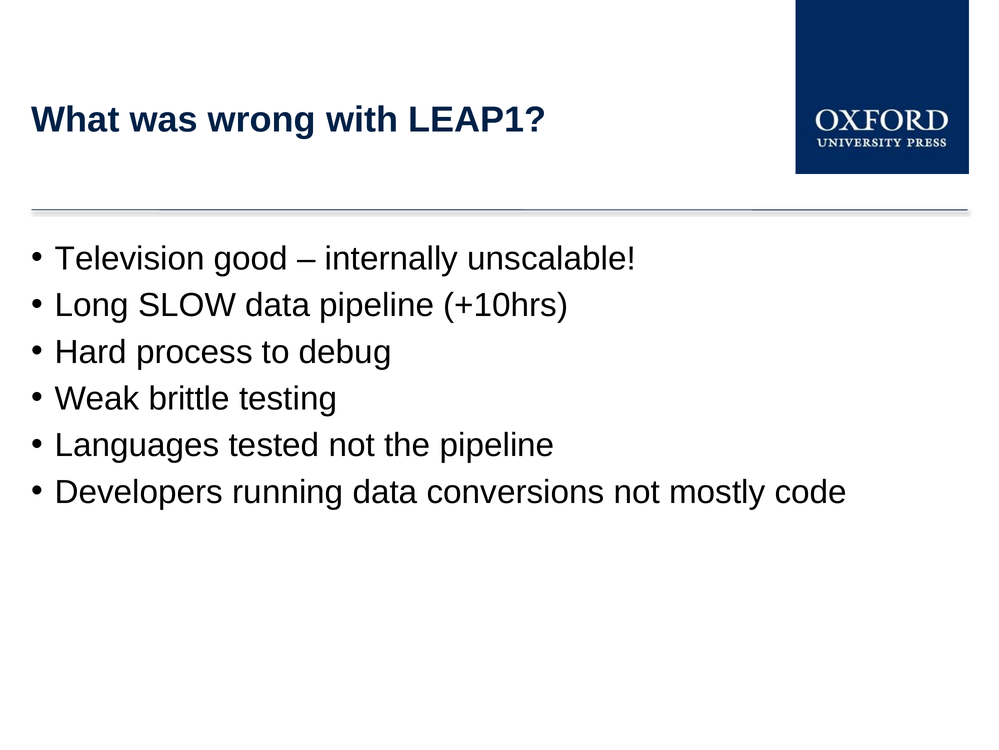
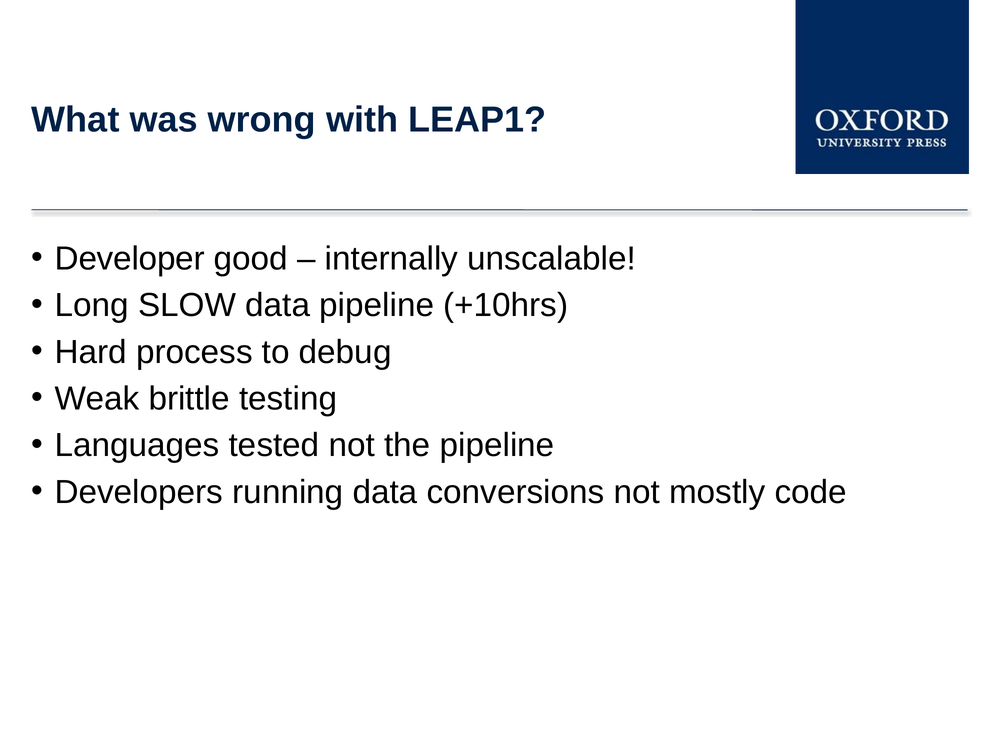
Television: Television -> Developer (130, 259)
